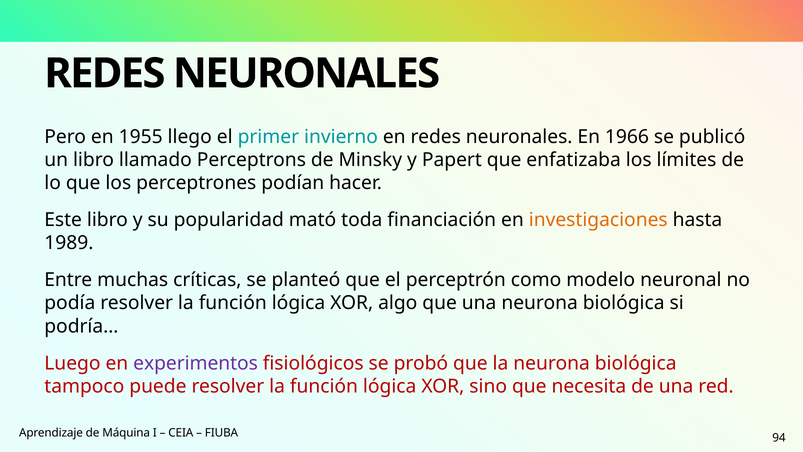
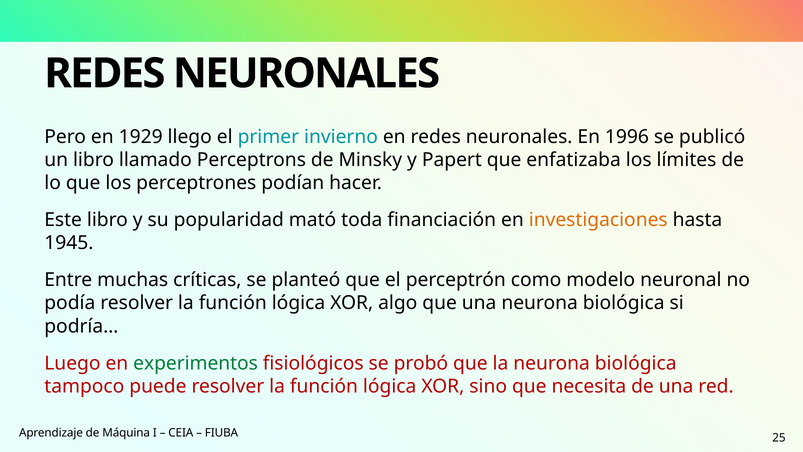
1955: 1955 -> 1929 (141, 137)
1966: 1966 -> 1996 (627, 137)
1989: 1989 -> 1945 (69, 243)
experimentos colour: purple -> green (196, 363)
94: 94 -> 25 (779, 438)
